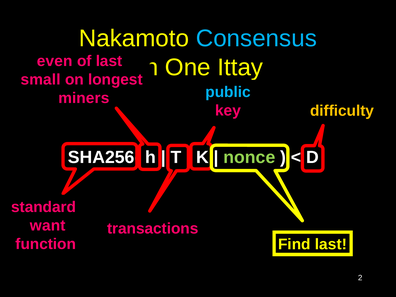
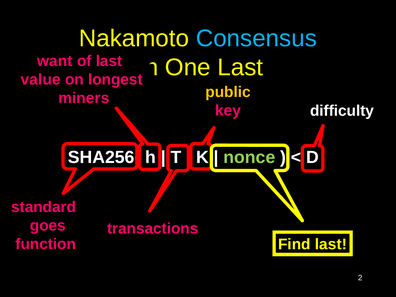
even: even -> want (55, 61)
One Ittay: Ittay -> Last (240, 67)
small: small -> value (41, 80)
public colour: light blue -> yellow (228, 92)
difficulty colour: yellow -> white (342, 111)
want: want -> goes (48, 226)
